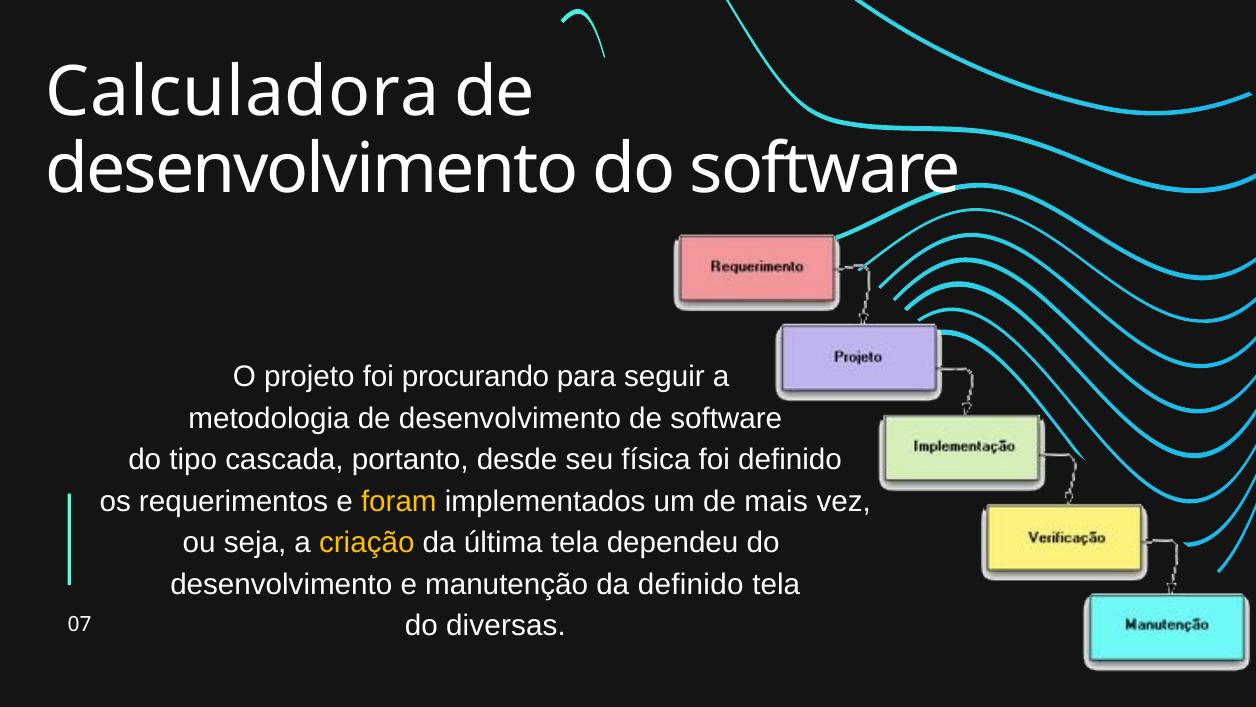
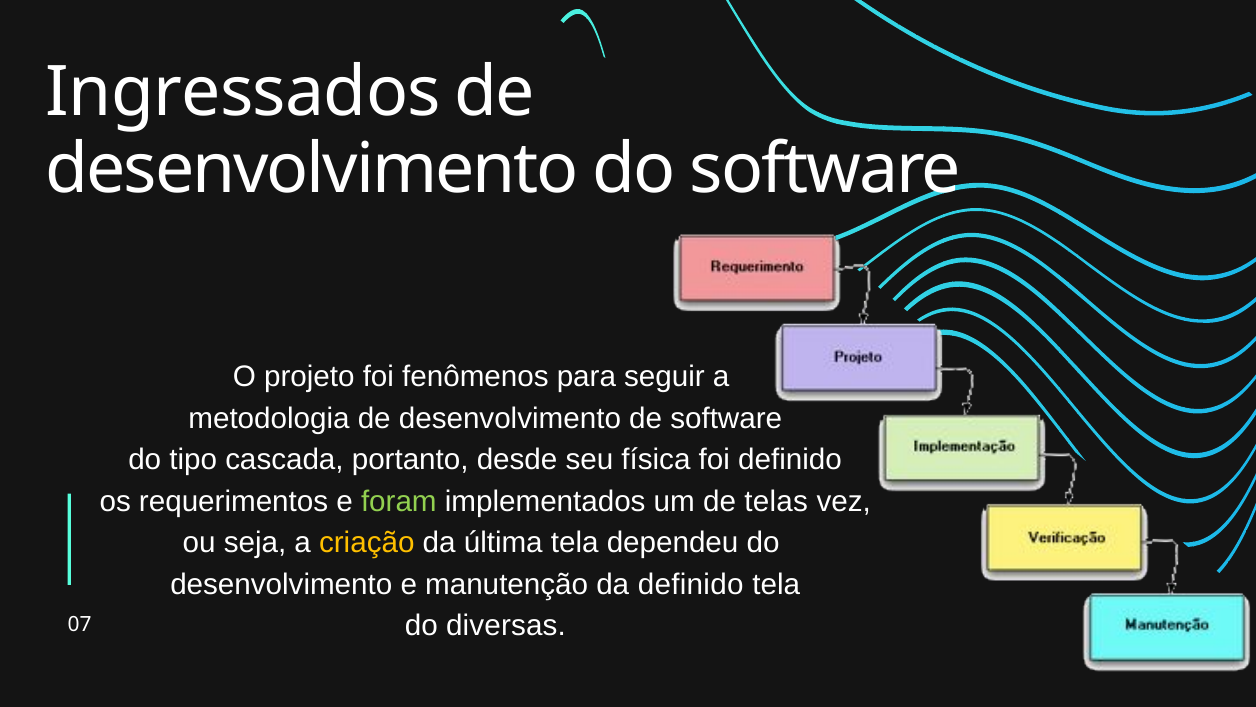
Calculadora: Calculadora -> Ingressados (243, 92)
procurando: procurando -> fenômenos (475, 376)
foram colour: yellow -> light green (399, 501)
mais: mais -> telas (776, 501)
